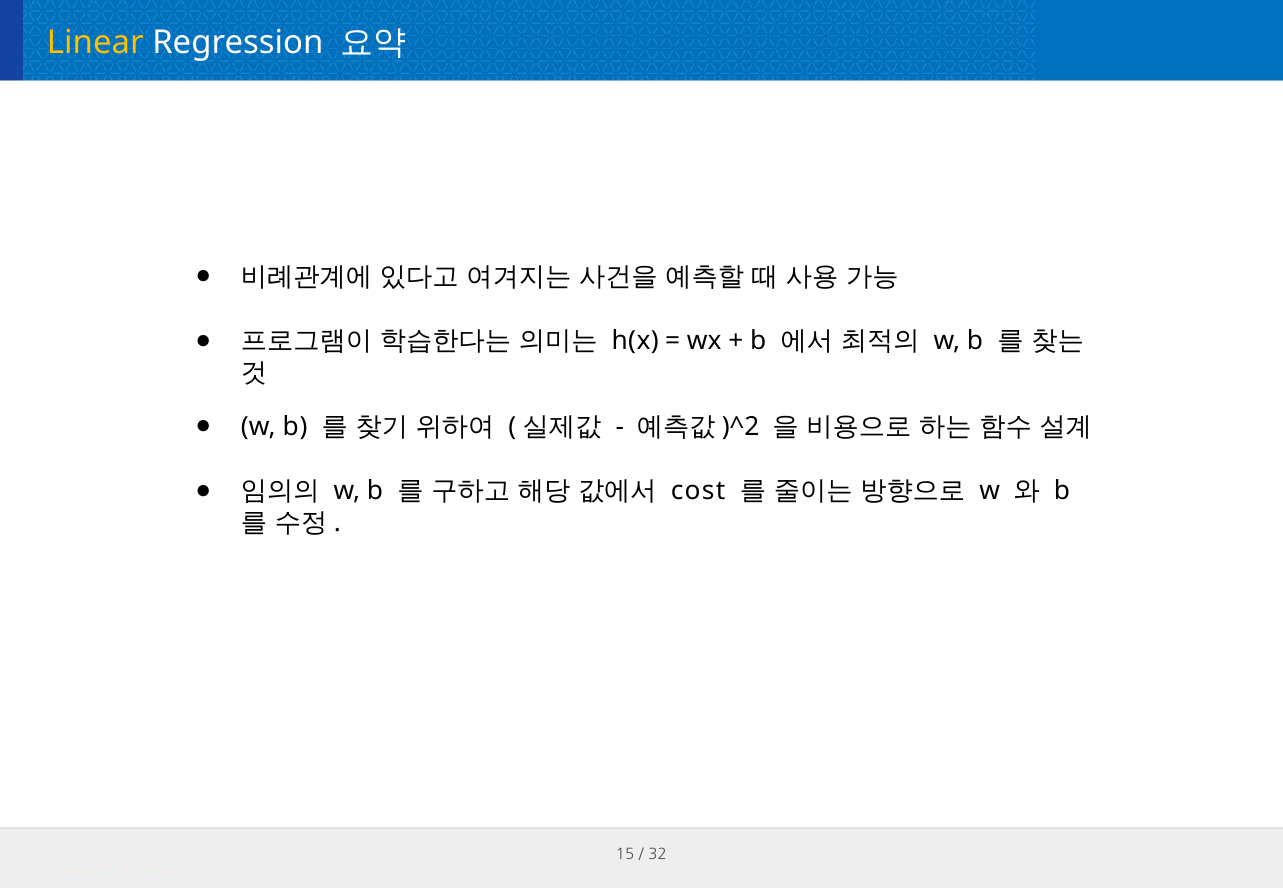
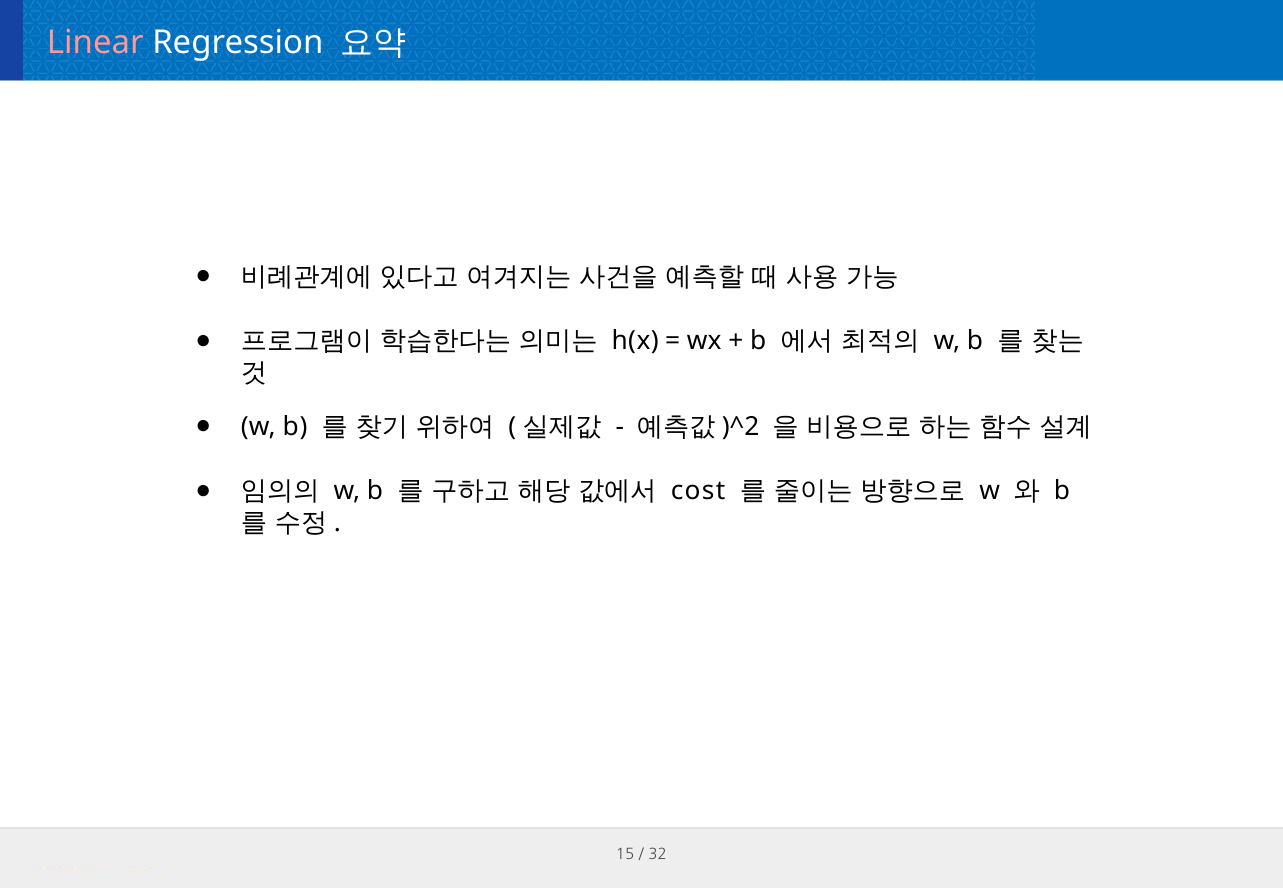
Linear colour: yellow -> pink (95, 43)
